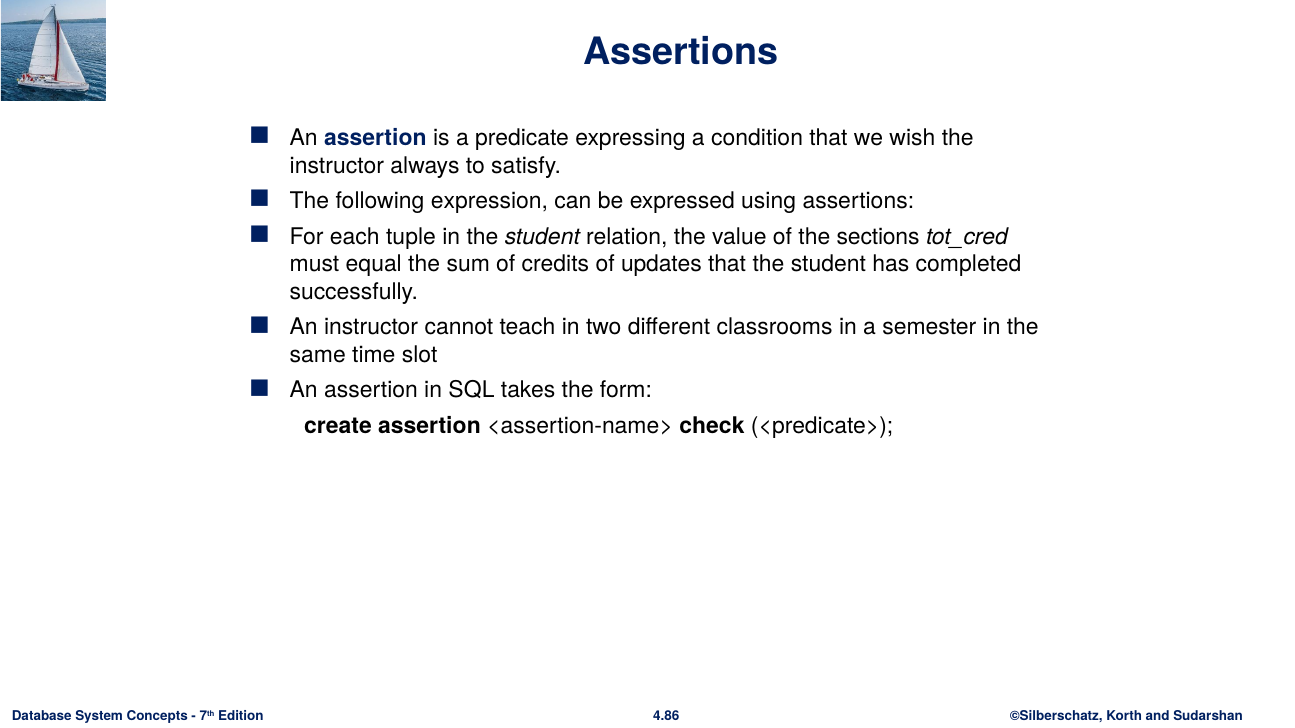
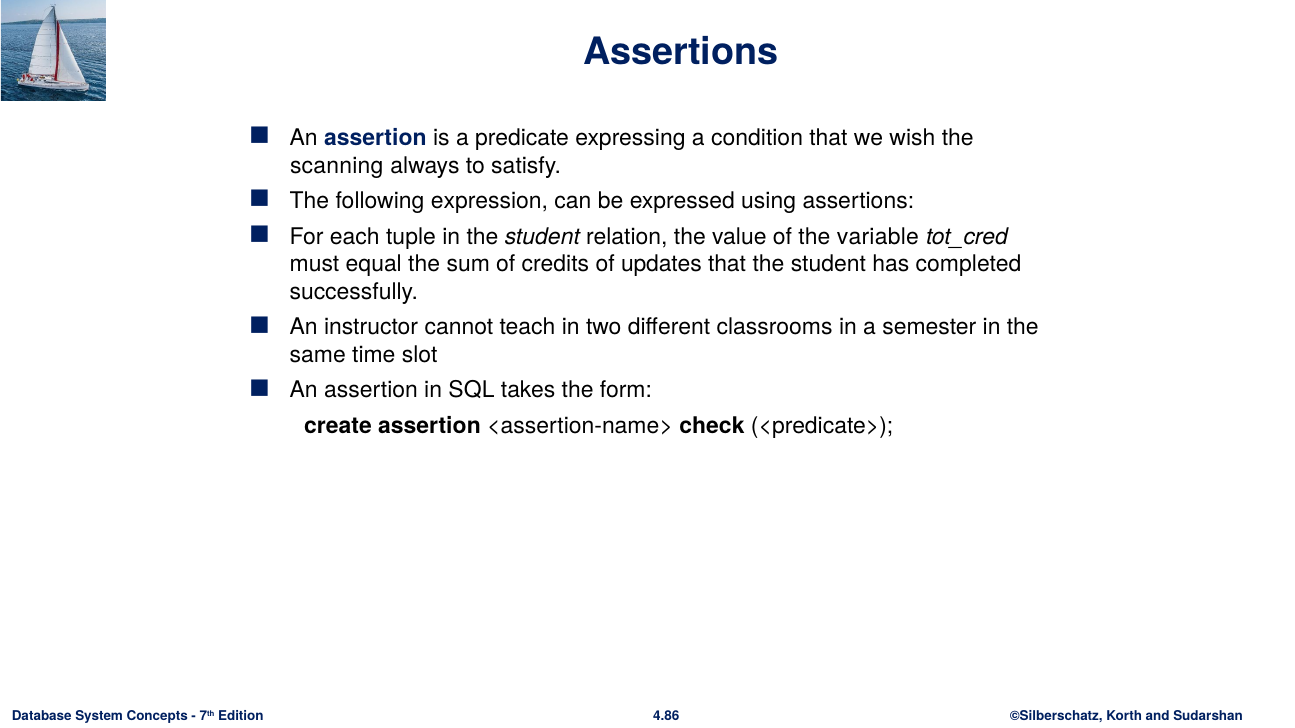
instructor: instructor -> scanning (337, 166)
sections: sections -> variable (878, 237)
